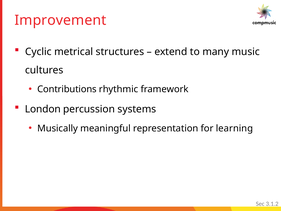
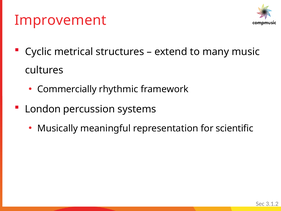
Contributions: Contributions -> Commercially (67, 89)
learning: learning -> scientific (235, 128)
